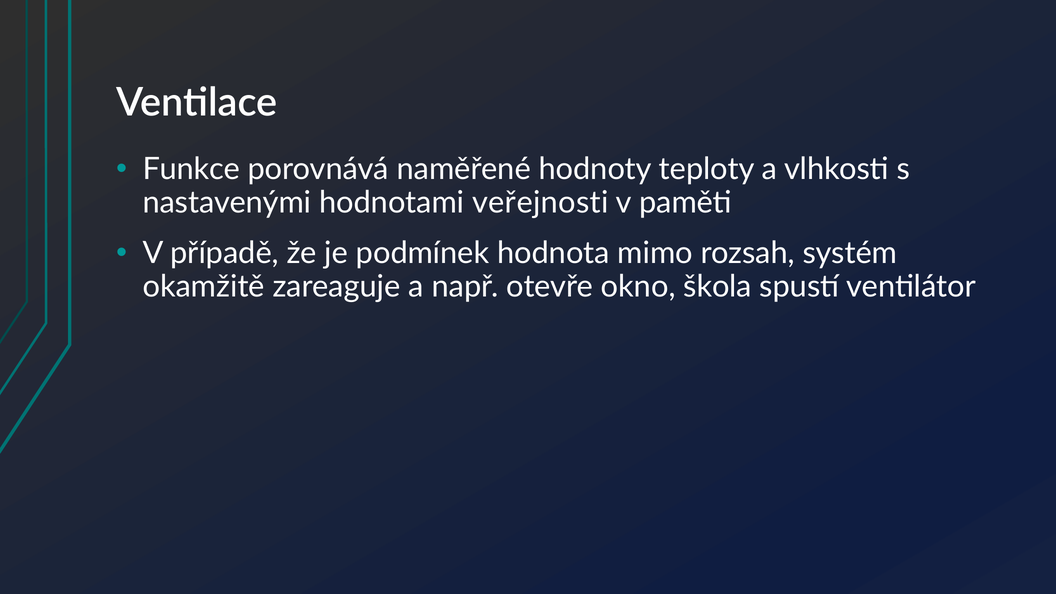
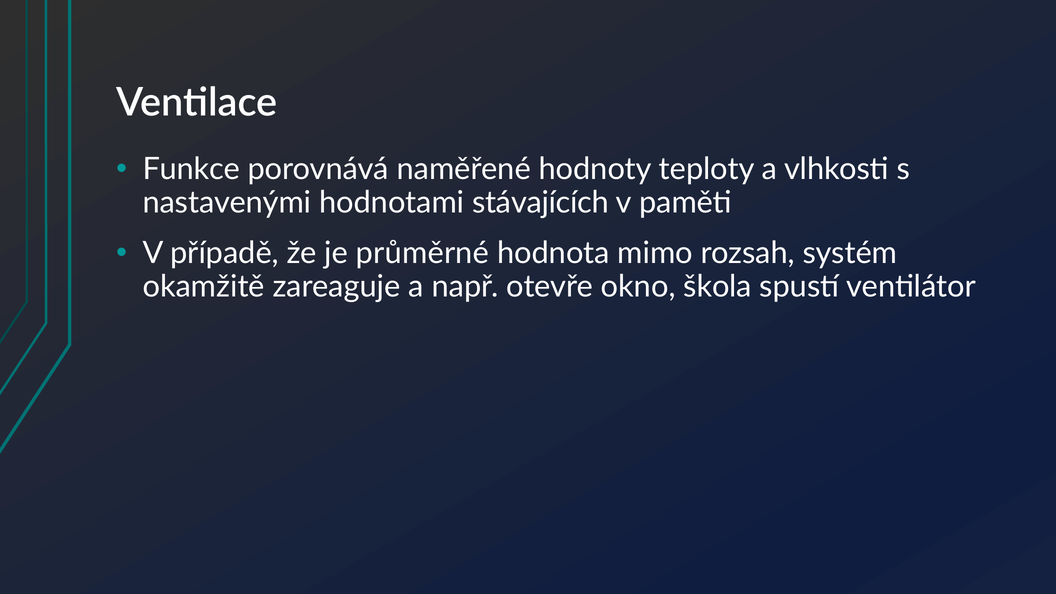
veřejnosti: veřejnosti -> stávajících (541, 202)
podmínek: podmínek -> průměrné (422, 253)
